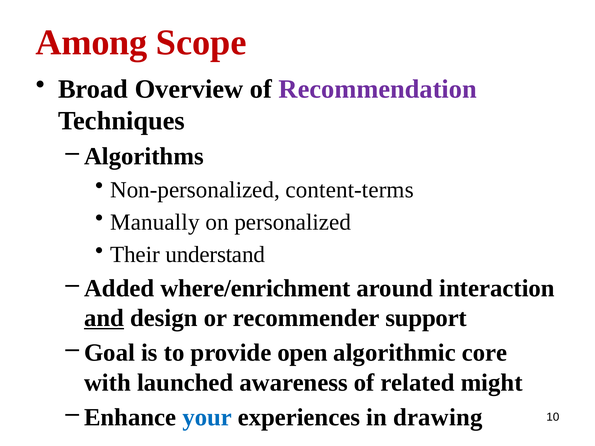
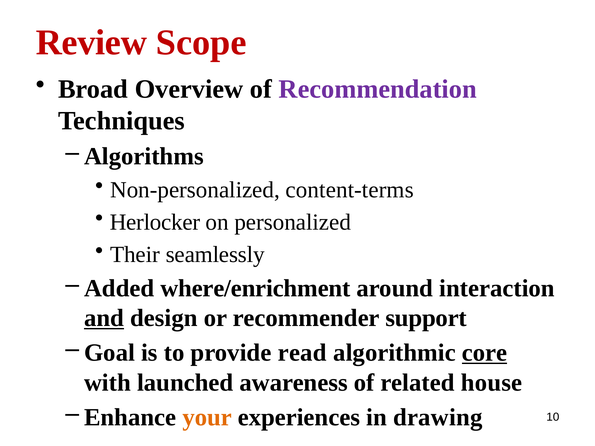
Among: Among -> Review (91, 43)
Manually: Manually -> Herlocker (155, 222)
understand: understand -> seamlessly (215, 255)
open: open -> read (302, 353)
core underline: none -> present (484, 353)
might: might -> house (492, 383)
your colour: blue -> orange (207, 417)
